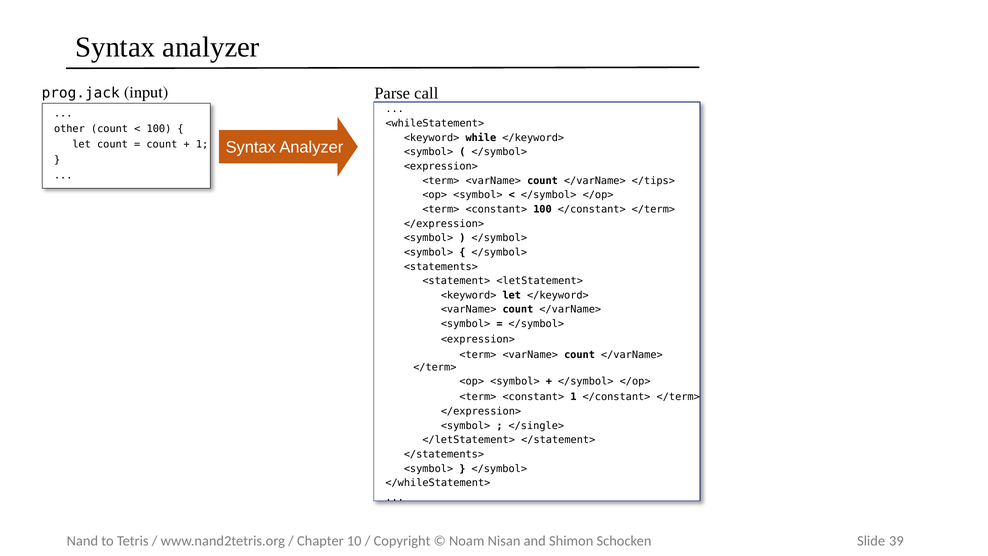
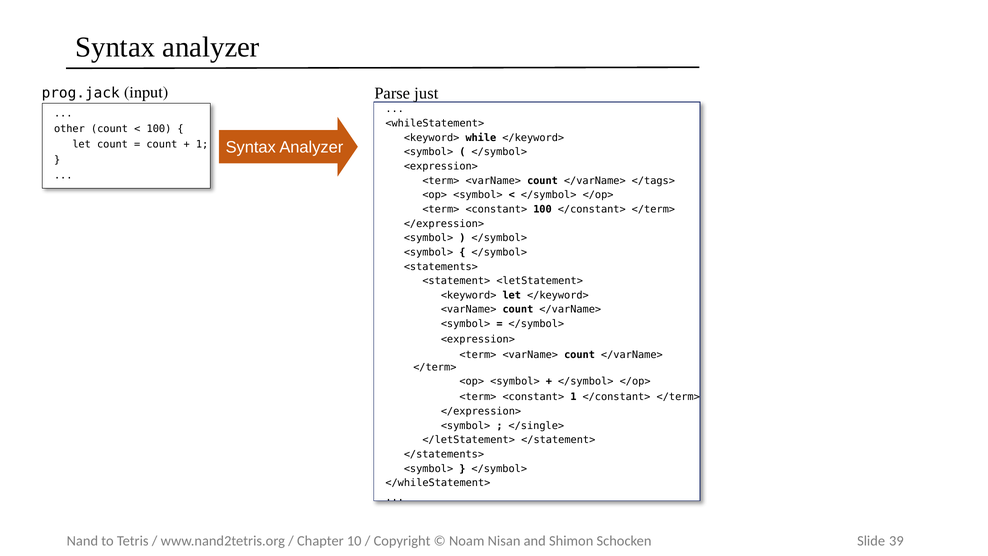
call: call -> just (426, 93)
</tips>: </tips> -> </tags> (653, 181)
